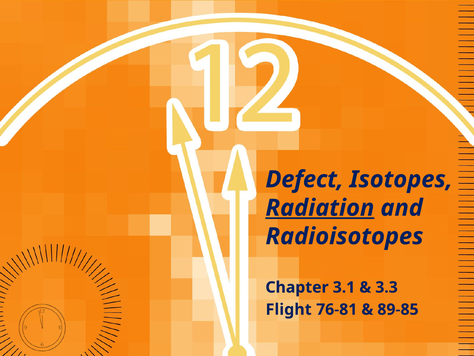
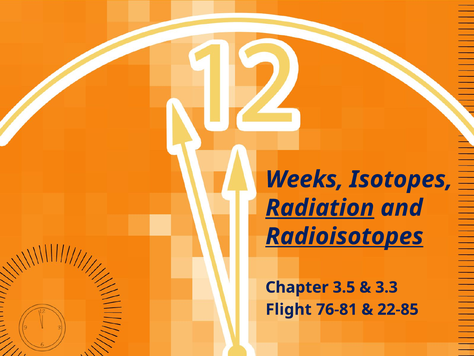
Defect: Defect -> Weeks (304, 179)
Radioisotopes underline: none -> present (344, 236)
3.1: 3.1 -> 3.5 (344, 287)
89-85: 89-85 -> 22-85 (398, 309)
